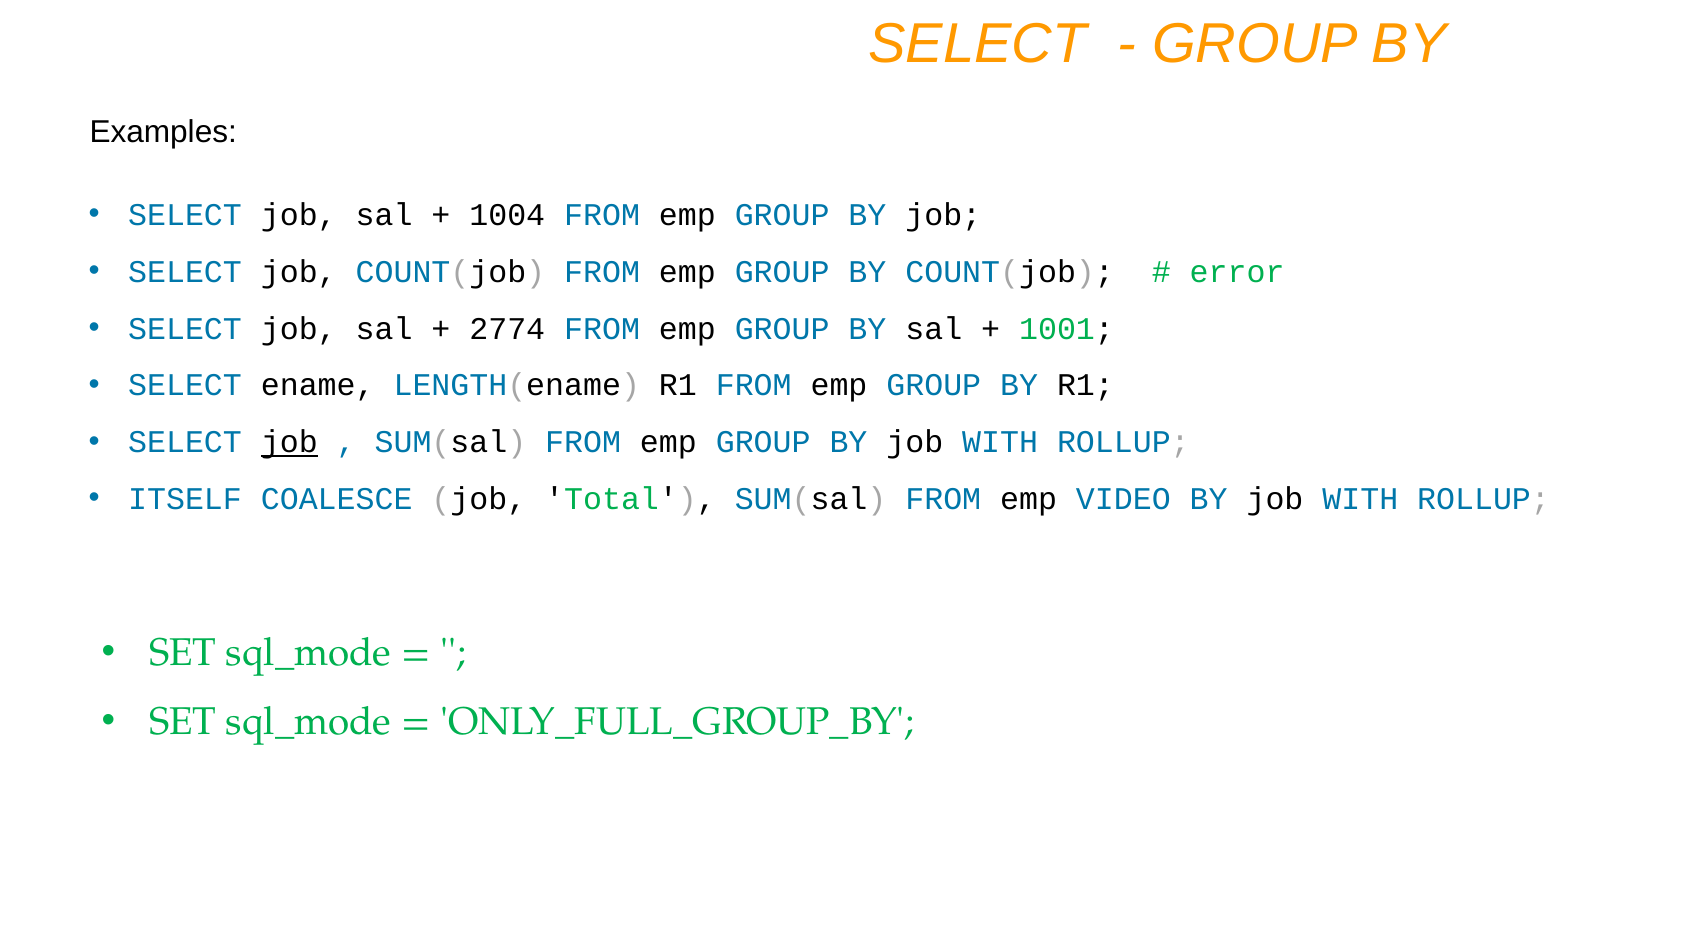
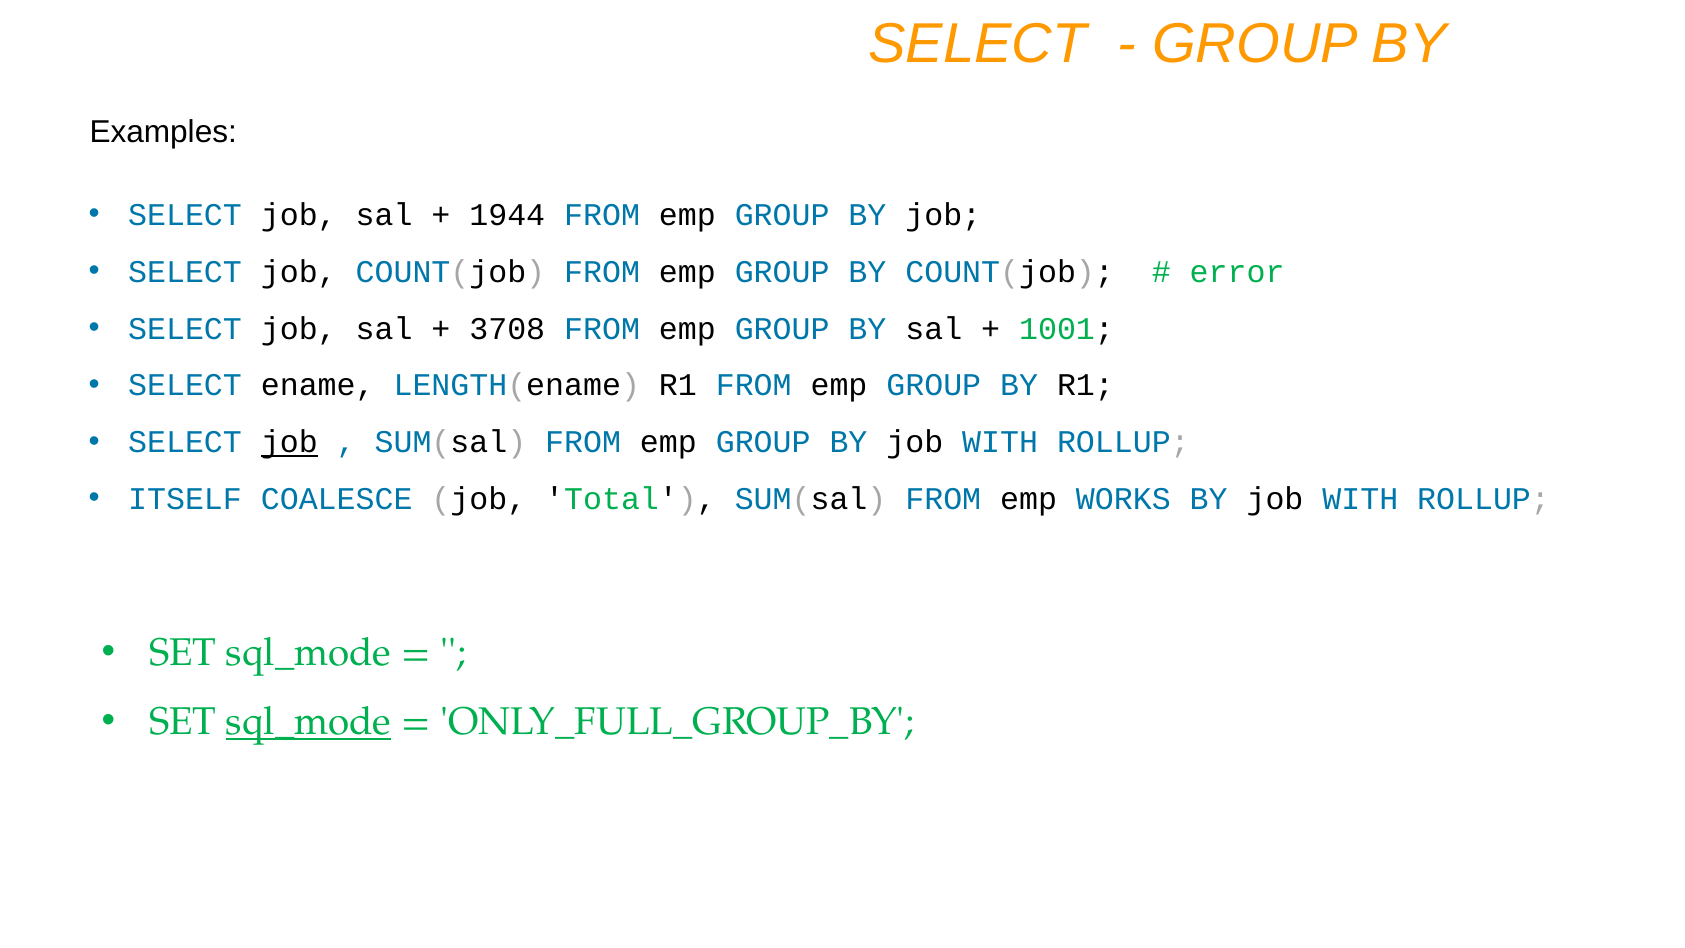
1004: 1004 -> 1944 (507, 215)
2774: 2774 -> 3708 (507, 329)
VIDEO: VIDEO -> WORKS (1123, 499)
sql_mode underline: none -> present (309, 722)
